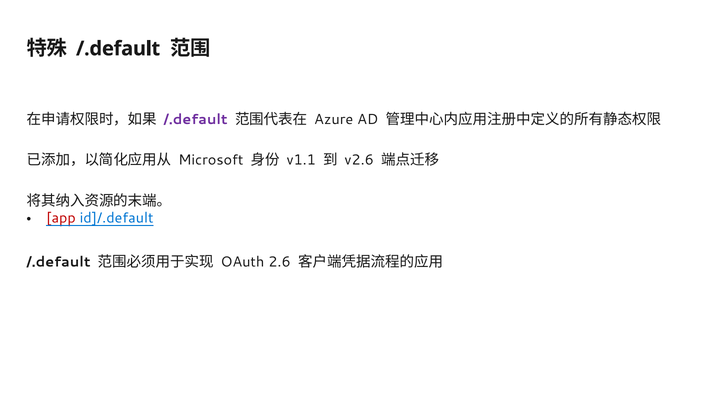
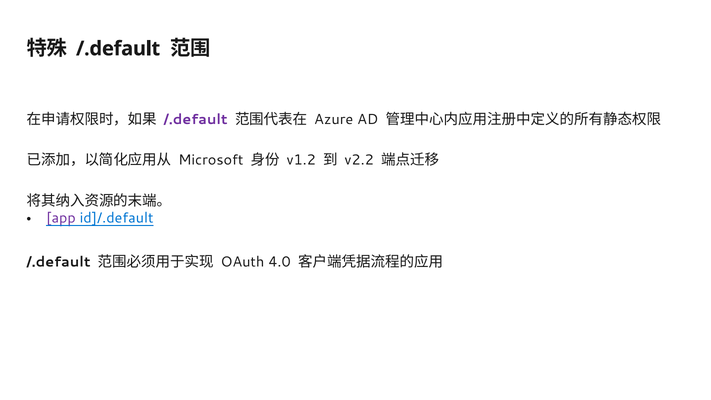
v1.1: v1.1 -> v1.2 (301, 160)
v2.6: v2.6 -> v2.2 (359, 160)
app colour: red -> purple (61, 218)
2.6: 2.6 -> 4.0 (279, 262)
